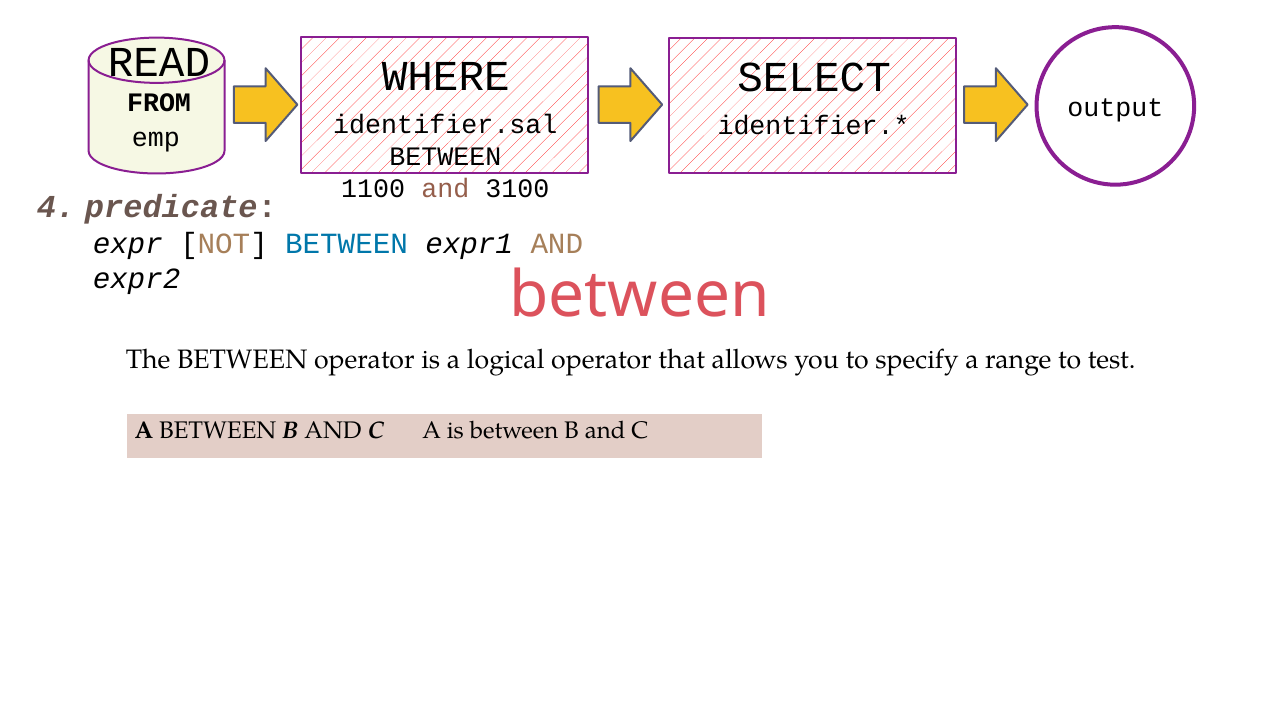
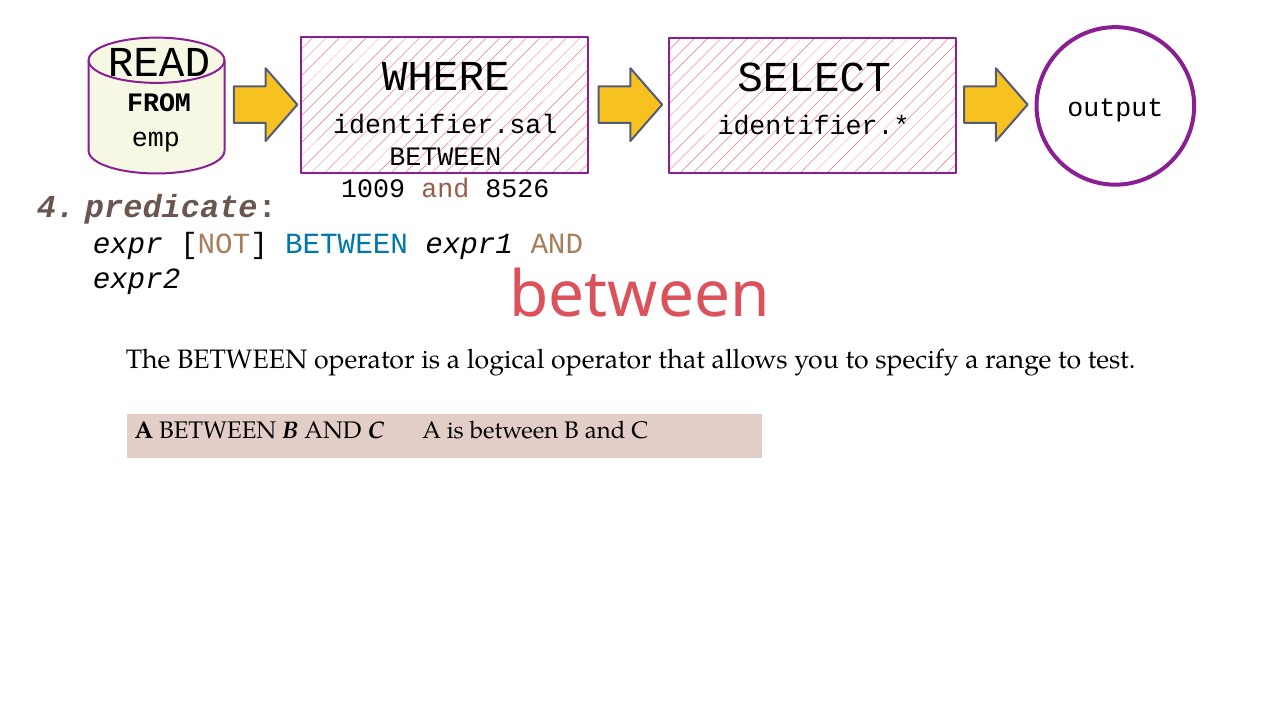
1100: 1100 -> 1009 (373, 189)
3100: 3100 -> 8526 (517, 189)
